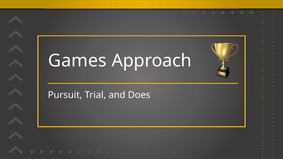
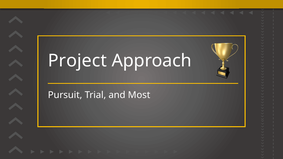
Games: Games -> Project (77, 61)
Does: Does -> Most (139, 95)
